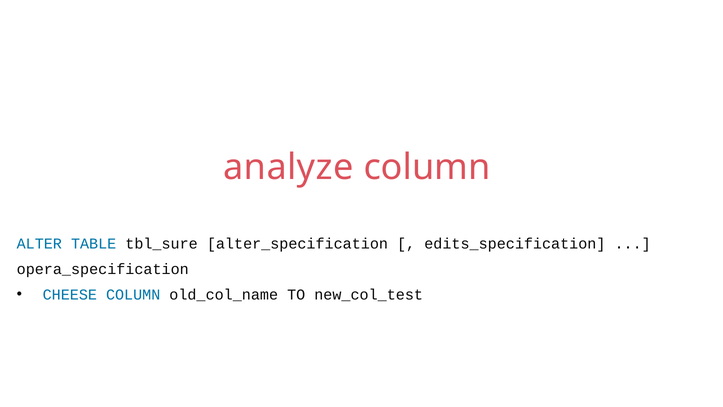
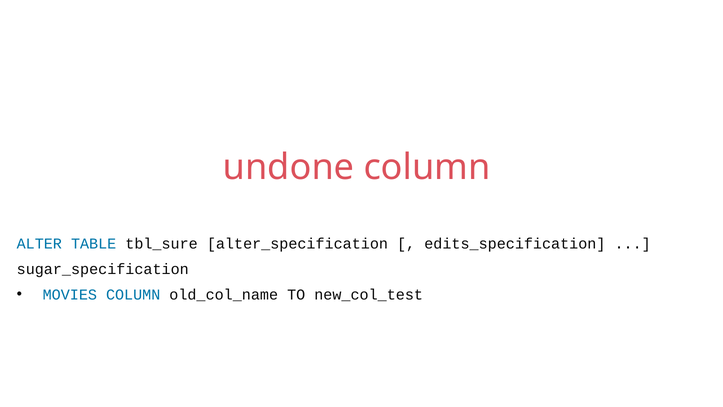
analyze: analyze -> undone (289, 167)
opera_specification: opera_specification -> sugar_specification (103, 269)
CHEESE: CHEESE -> MOVIES (70, 294)
